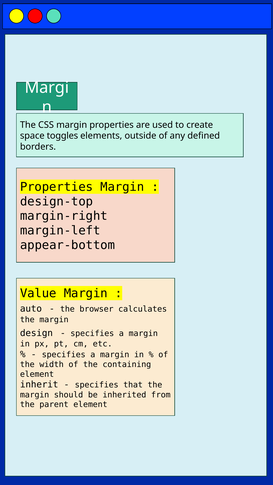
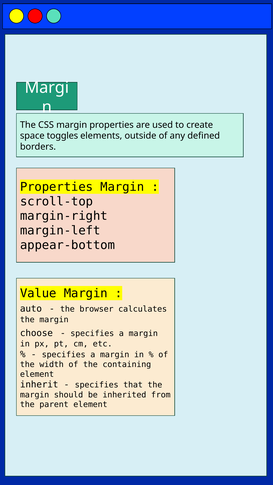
design-top: design-top -> scroll-top (57, 202)
design: design -> choose (36, 333)
